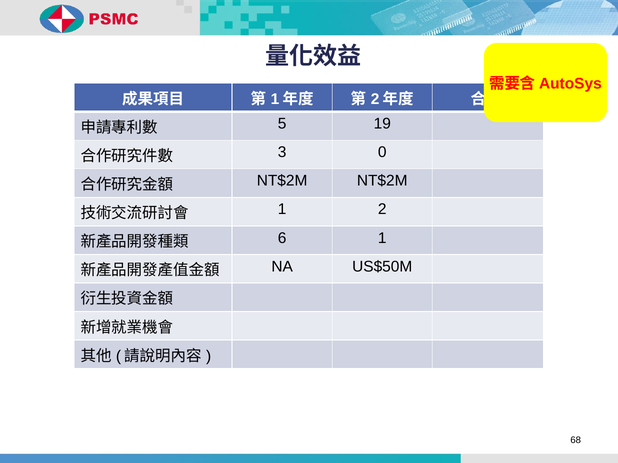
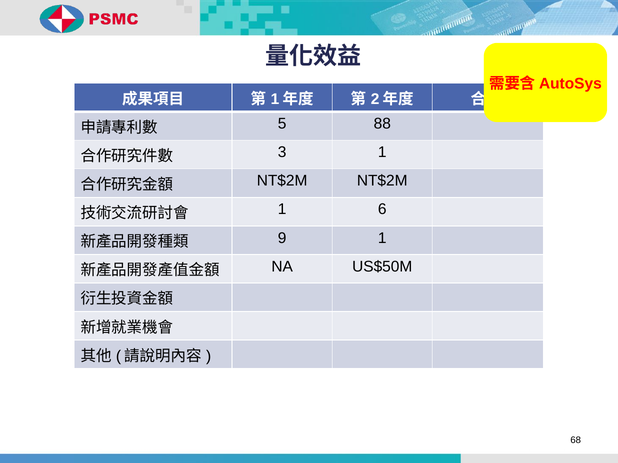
19: 19 -> 88 (382, 124)
3 0: 0 -> 1 (382, 152)
2: 2 -> 6 (382, 210)
6: 6 -> 9 (282, 238)
